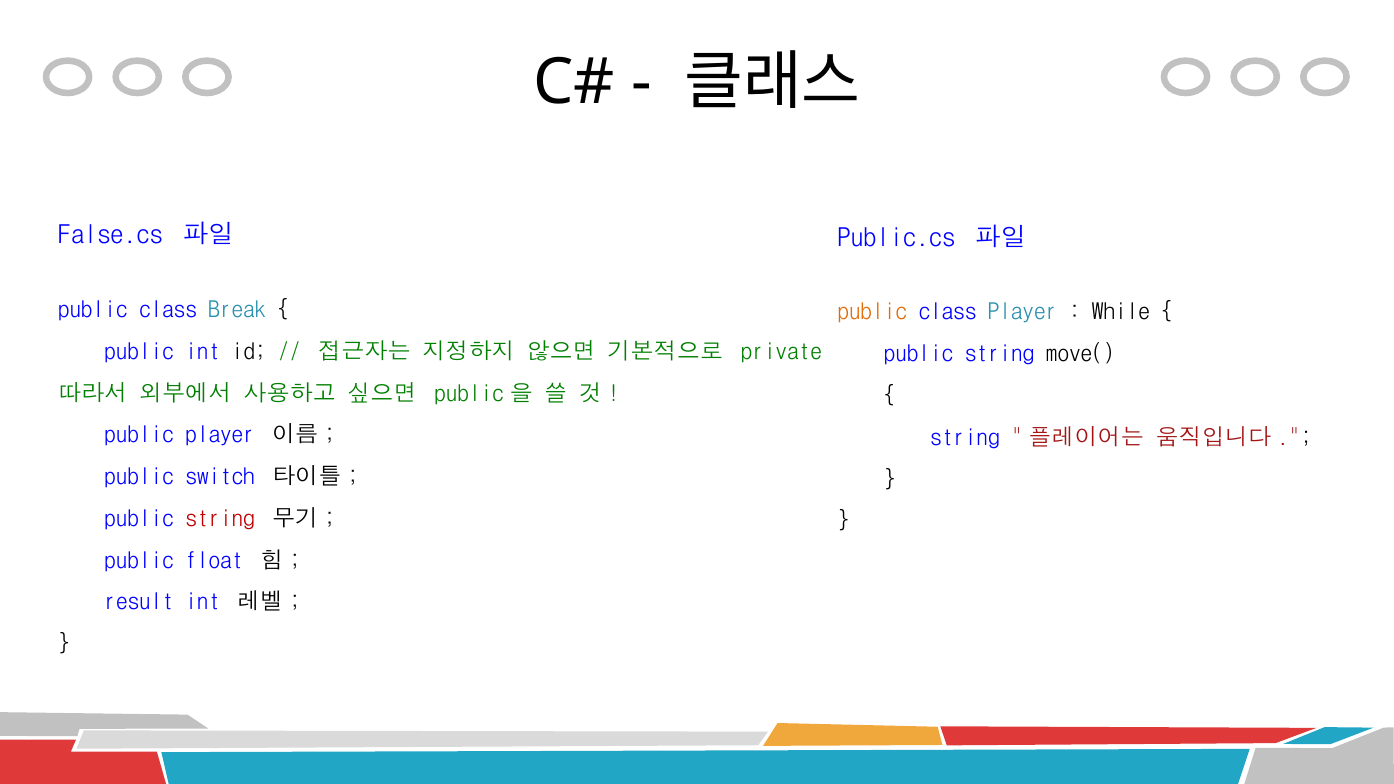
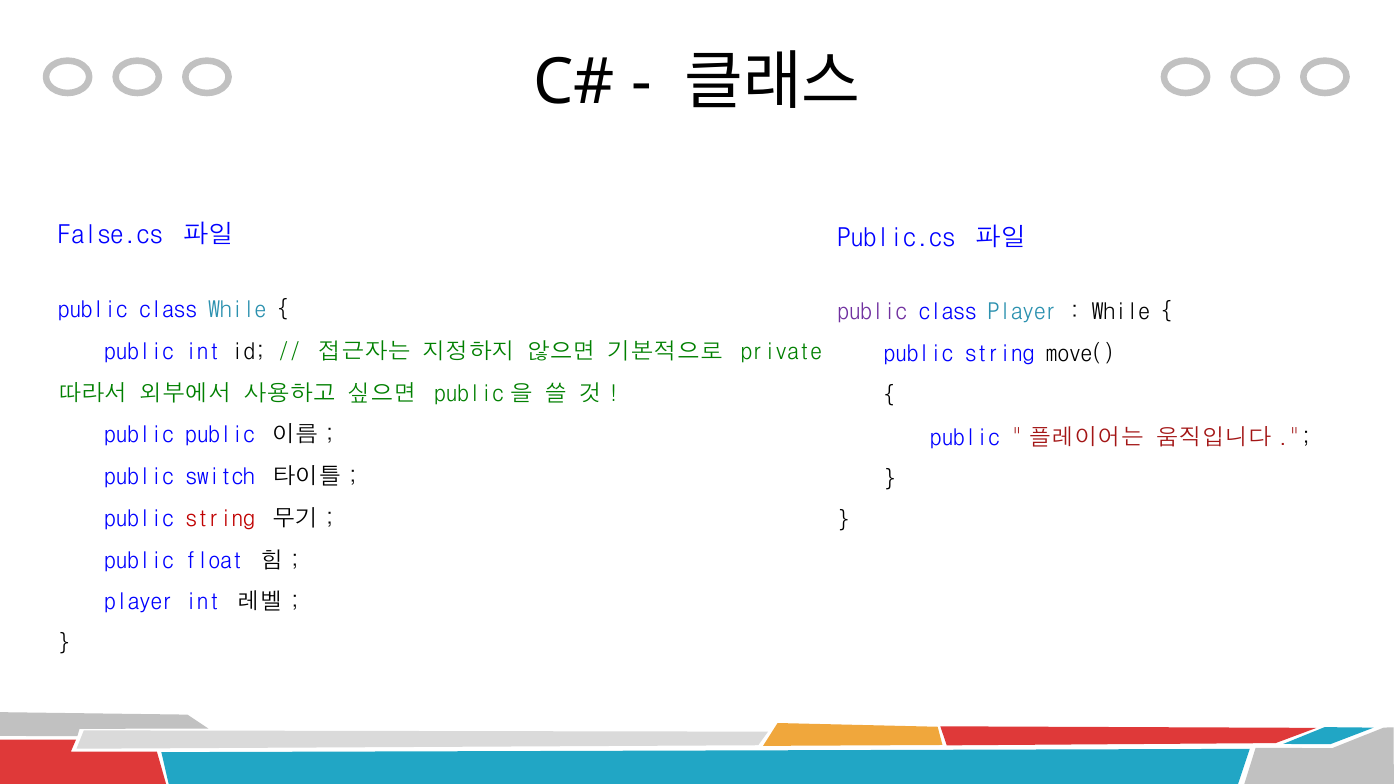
class Break: Break -> While (237, 310)
public colour: orange -> purple (872, 312)
public player: player -> public (220, 435)
string: string -> public (965, 438)
result: result -> player (139, 602)
